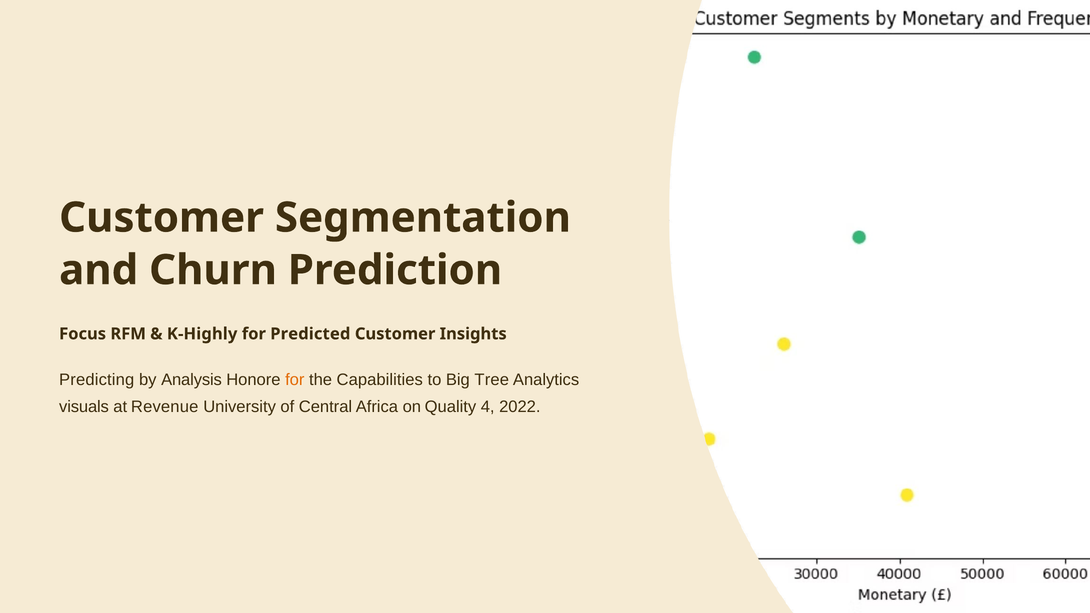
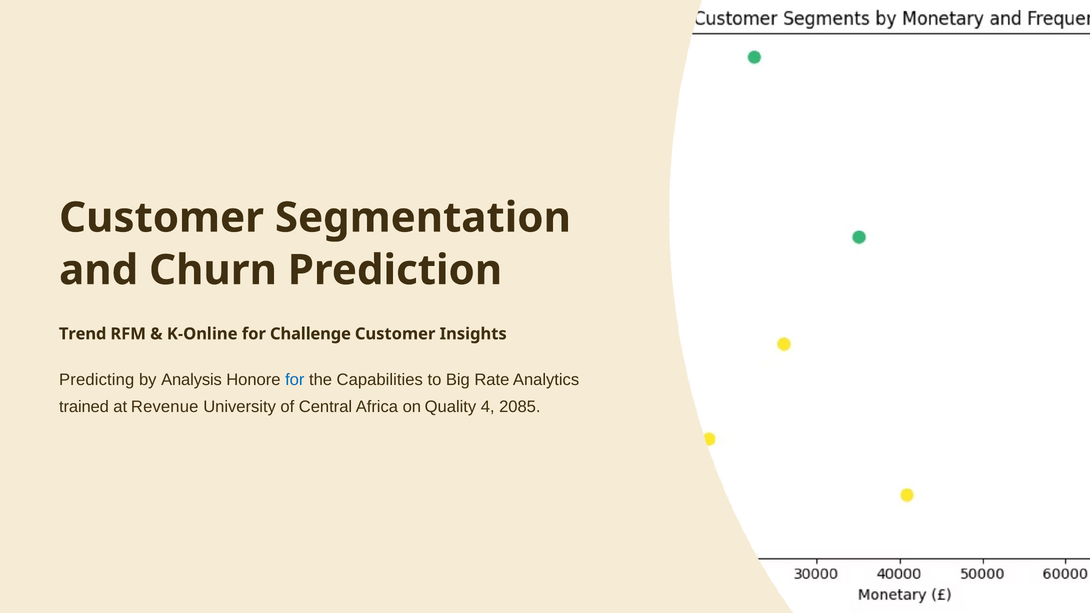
Focus: Focus -> Trend (83, 334)
K-Highly: K-Highly -> K-Online (202, 334)
Predicted: Predicted -> Challenge (310, 334)
for colour: orange -> blue (295, 380)
Tree: Tree -> Rate (492, 380)
visuals: visuals -> trained (84, 407)
2022: 2022 -> 2085 (520, 407)
